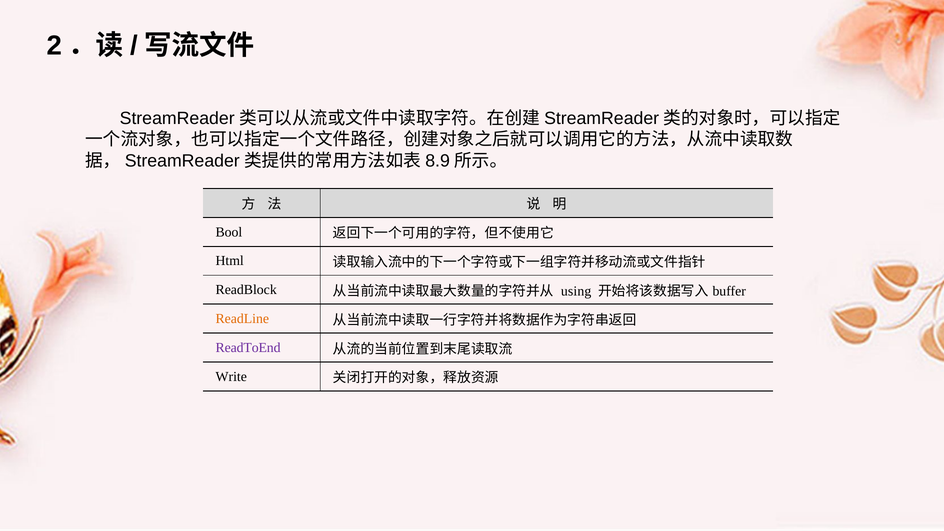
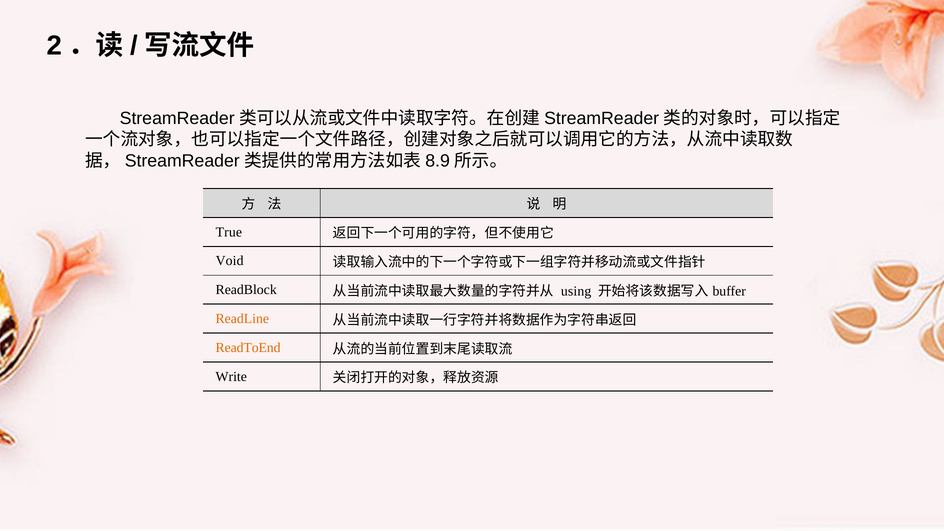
Bool: Bool -> True (229, 232)
Html: Html -> Void (230, 261)
ReadToEnd colour: purple -> orange (248, 348)
